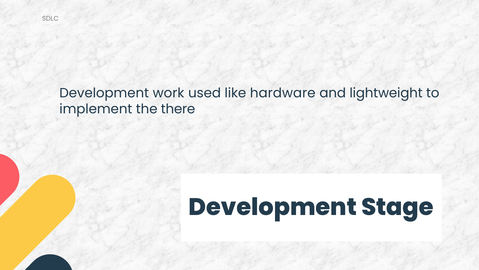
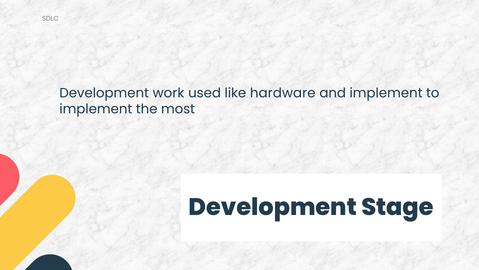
and lightweight: lightweight -> implement (386, 93)
there: there -> most (178, 109)
